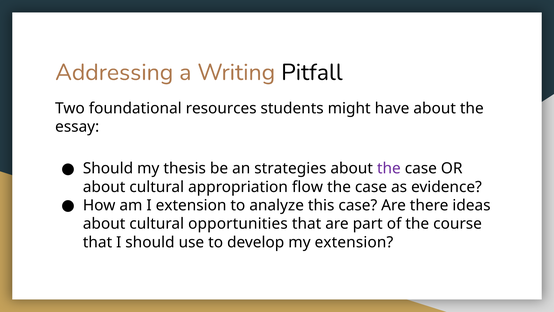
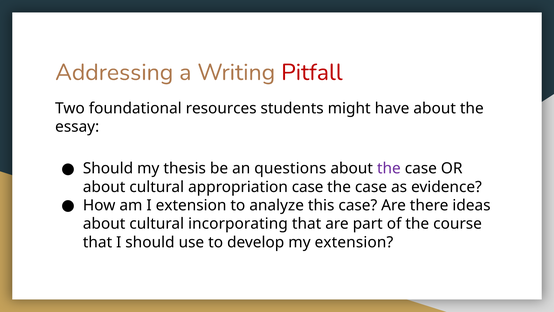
Pitfall colour: black -> red (312, 72)
strategies: strategies -> questions (290, 168)
appropriation flow: flow -> case (308, 187)
opportunities: opportunities -> incorporating (238, 224)
